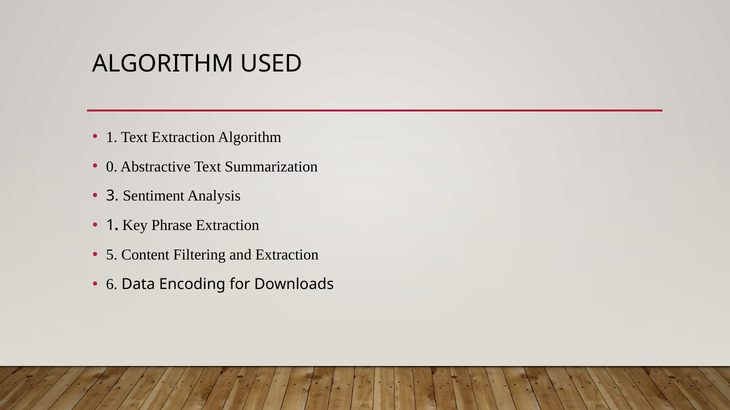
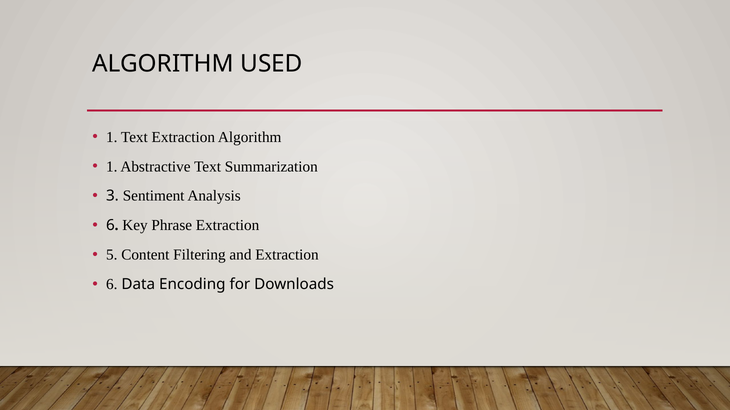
0: 0 -> 1 (112, 167)
1: 1 -> 6 (110, 226)
